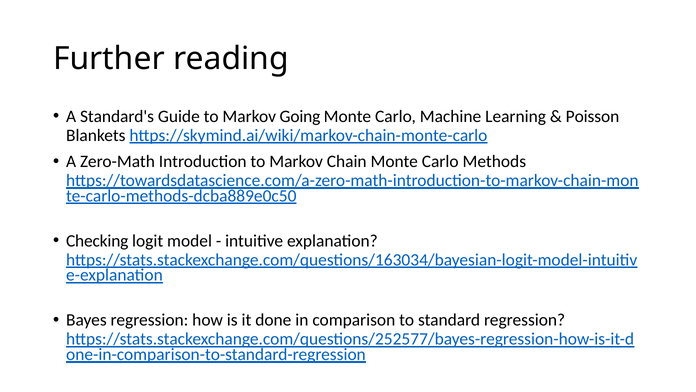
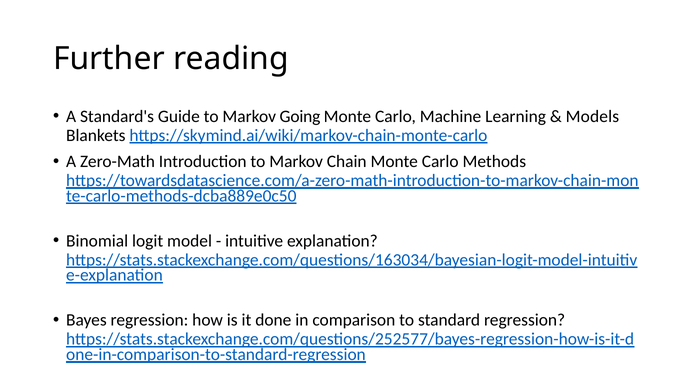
Poisson: Poisson -> Models (592, 116)
Checking: Checking -> Binomial (97, 240)
